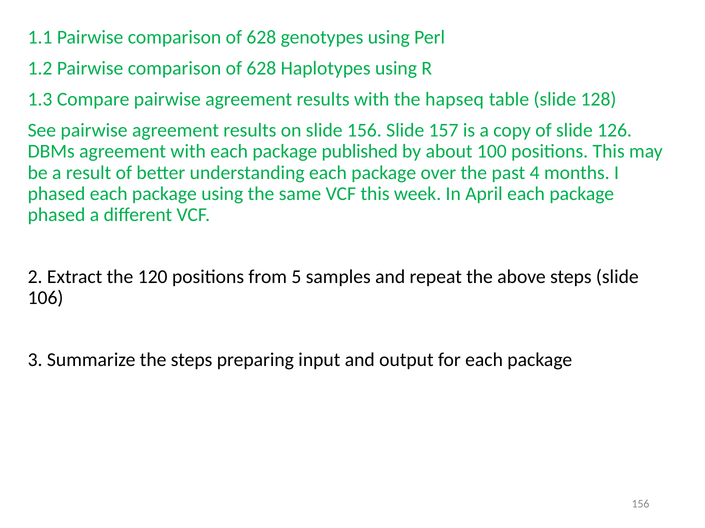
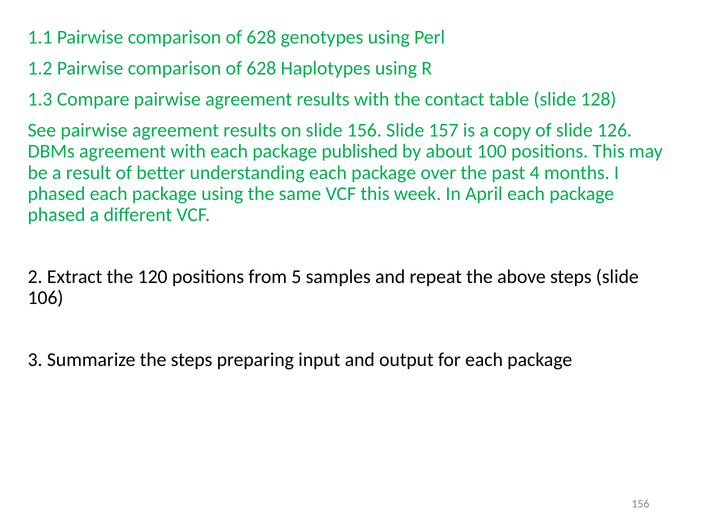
hapseq: hapseq -> contact (455, 99)
